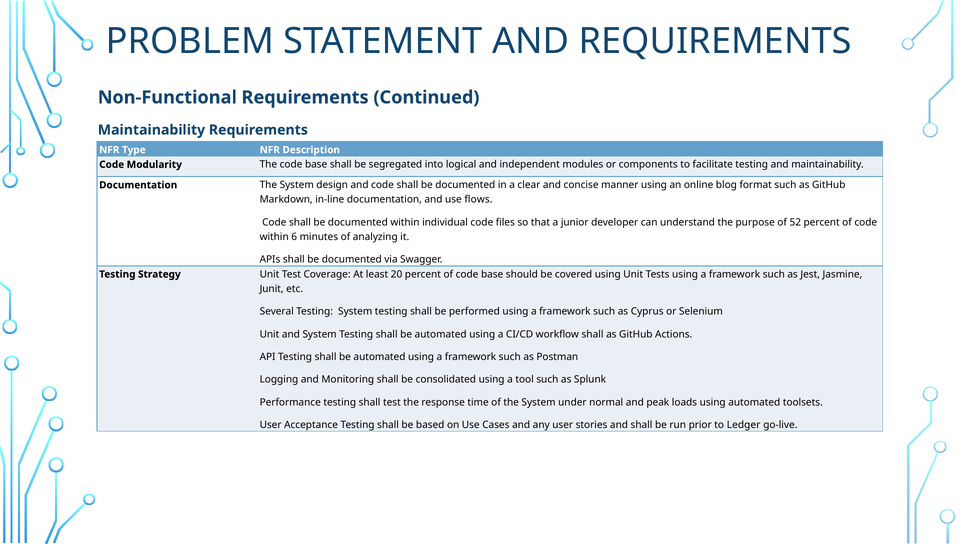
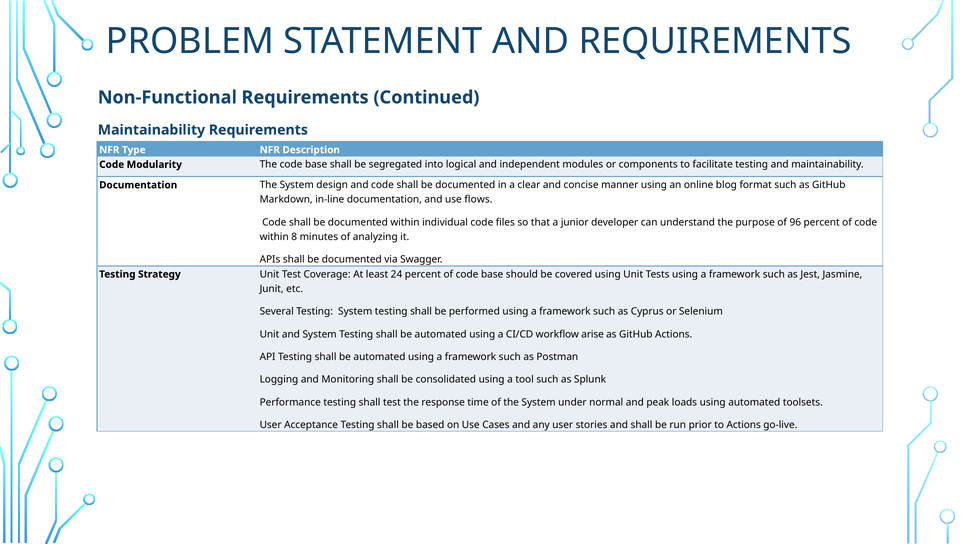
52: 52 -> 96 (795, 222)
6: 6 -> 8 (294, 237)
20: 20 -> 24 (397, 274)
workflow shall: shall -> arise (593, 334)
to Ledger: Ledger -> Actions (744, 425)
